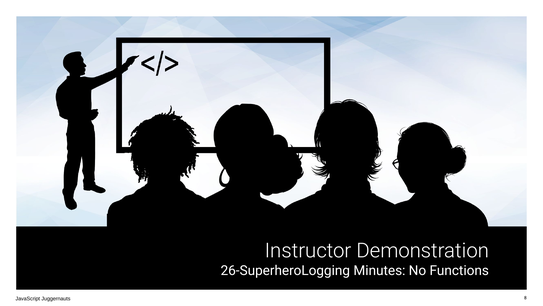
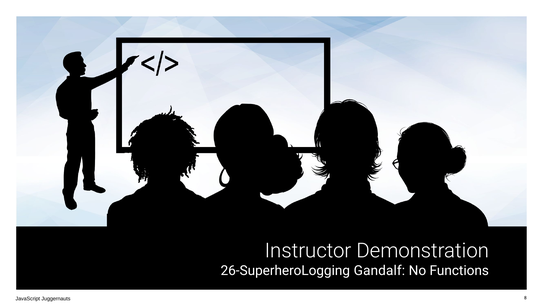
Minutes: Minutes -> Gandalf (379, 270)
